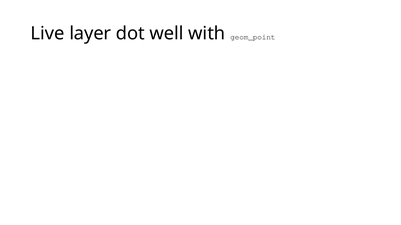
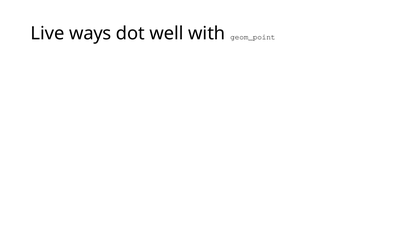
layer: layer -> ways (90, 34)
